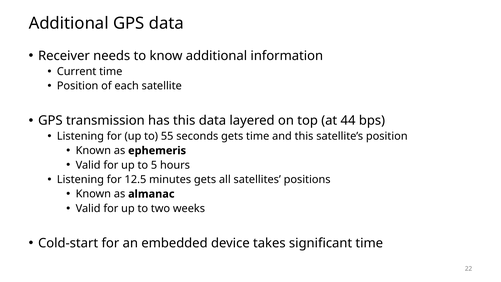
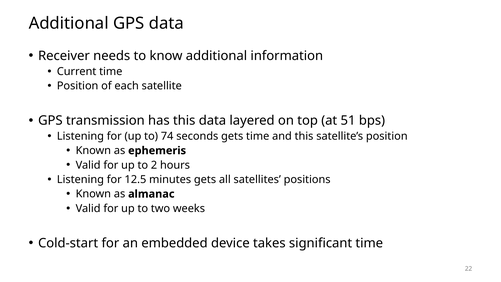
44: 44 -> 51 (348, 121)
55: 55 -> 74 (167, 136)
5: 5 -> 2 (154, 165)
